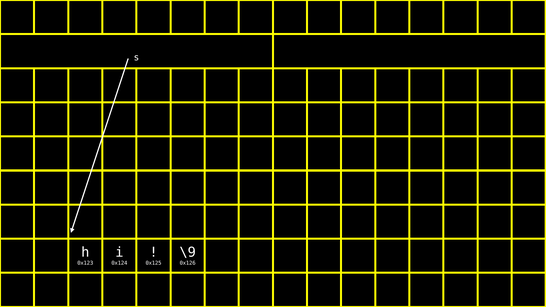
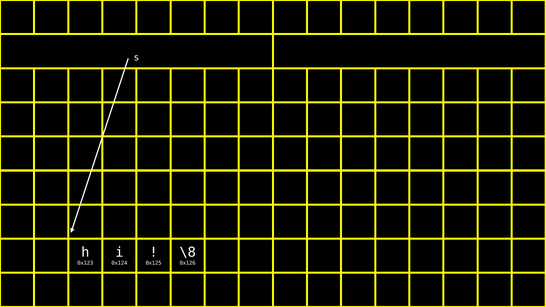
\9: \9 -> \8 (188, 252)
